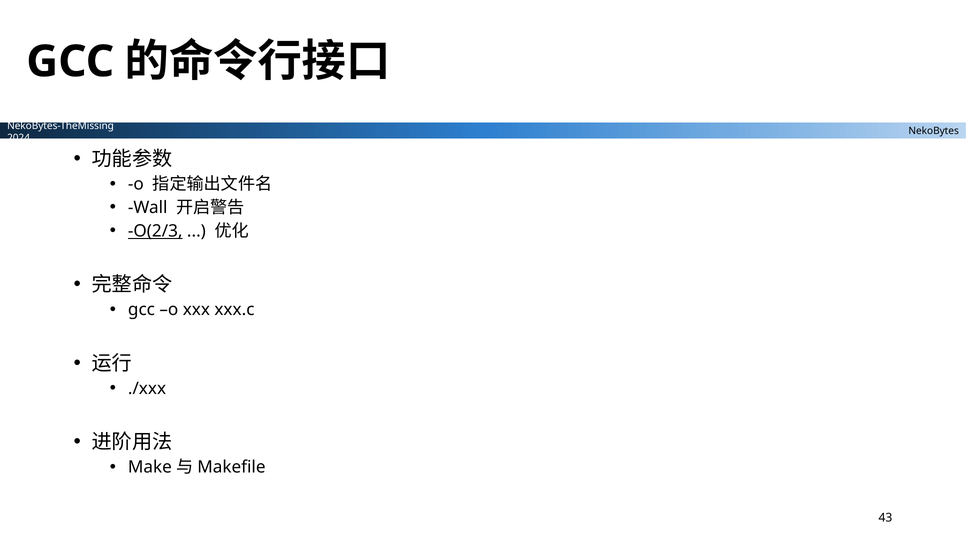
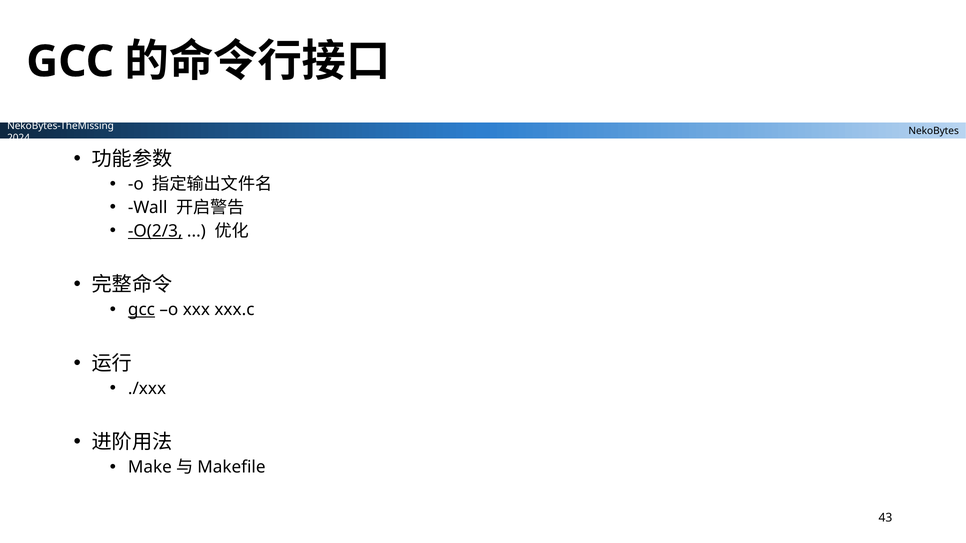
gcc underline: none -> present (141, 310)
